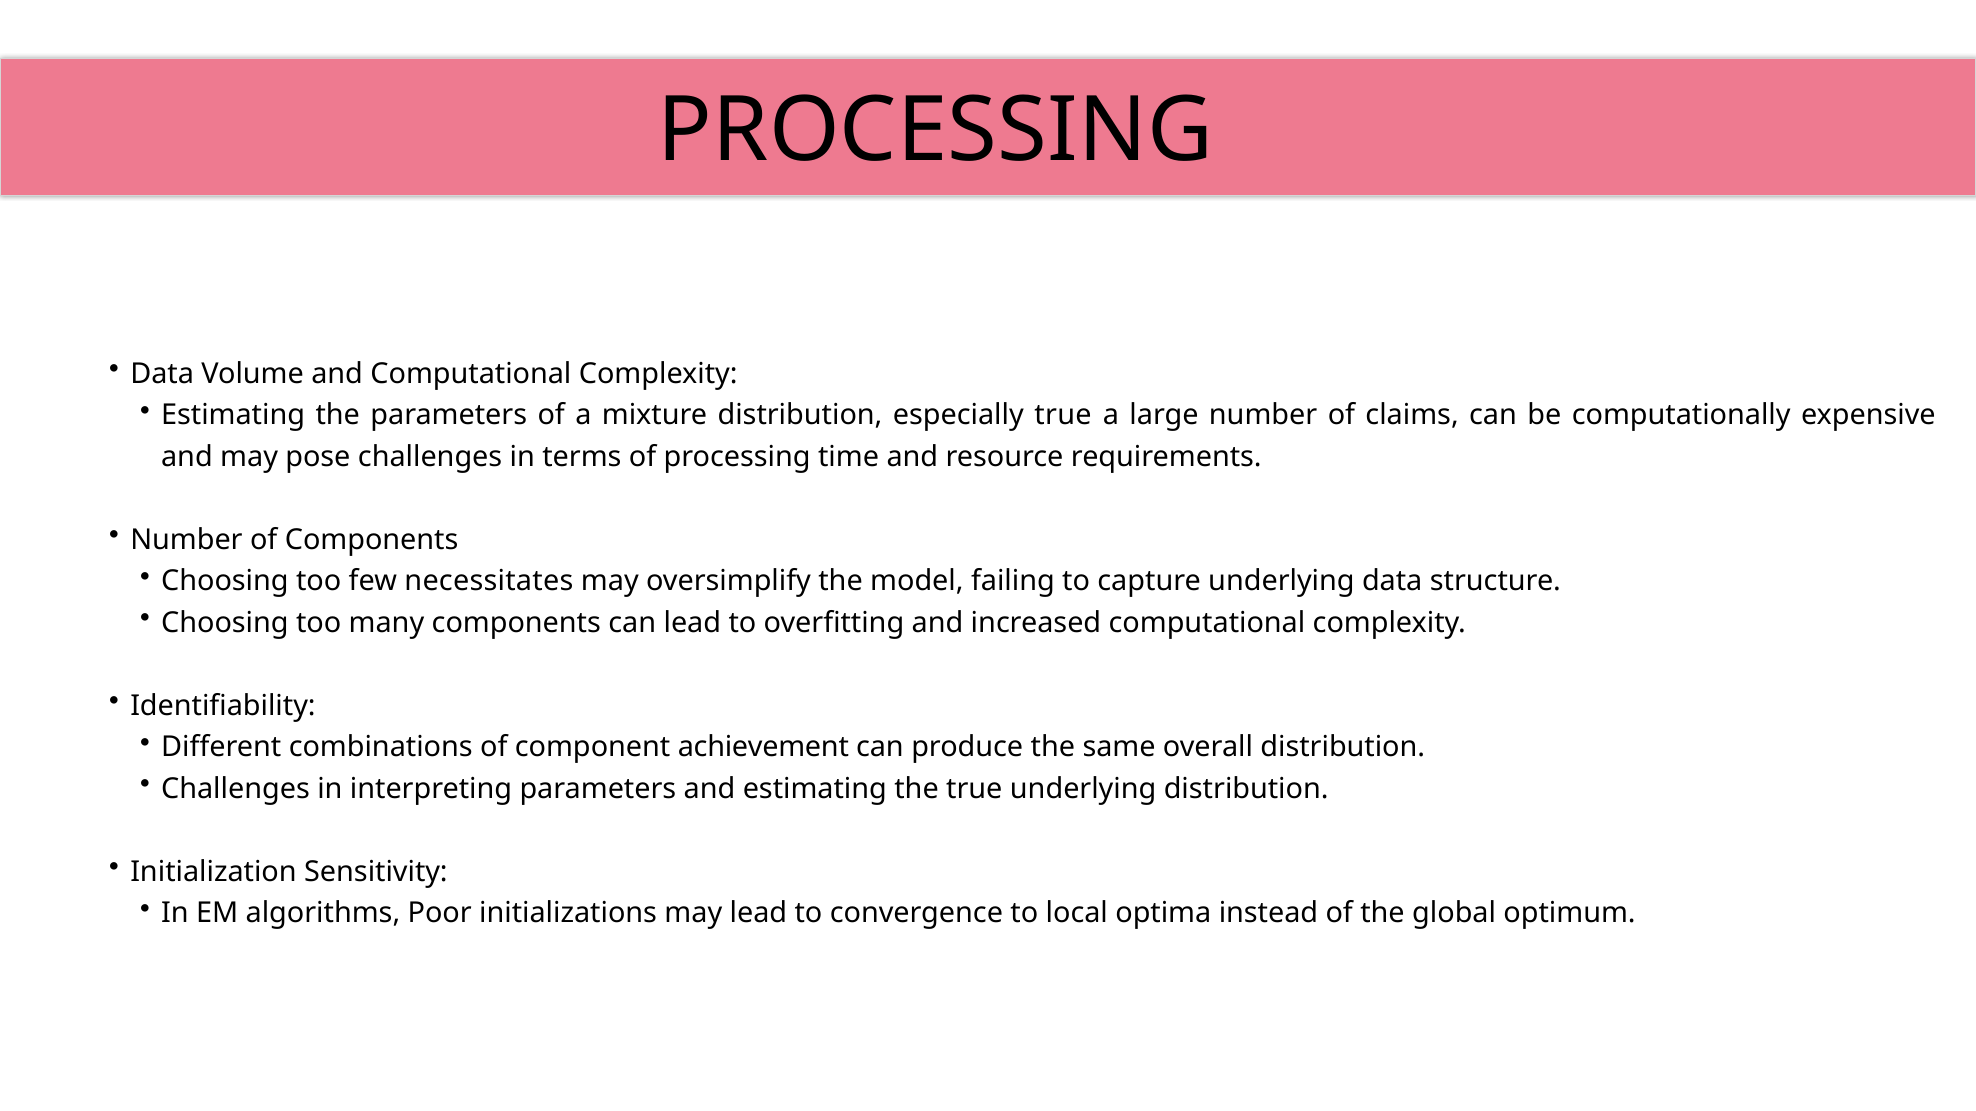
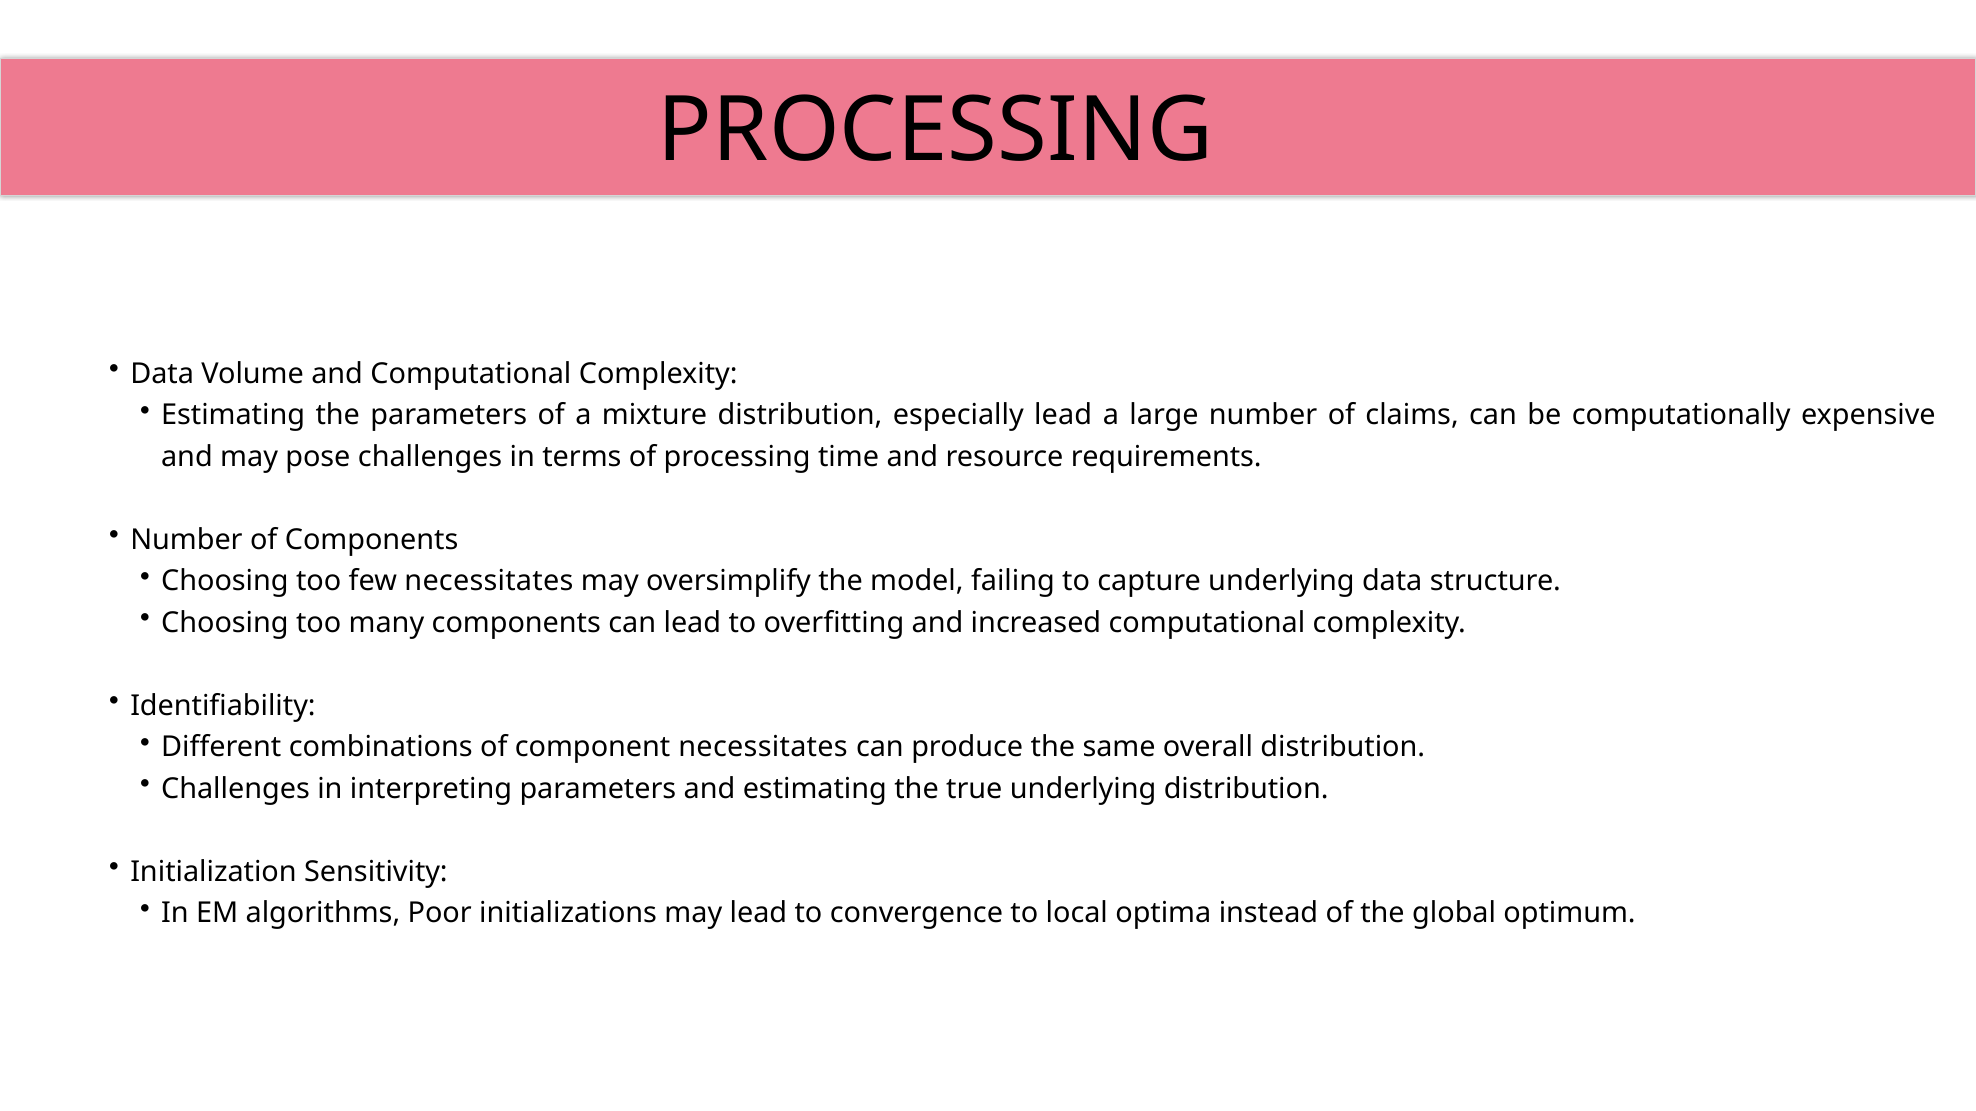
especially true: true -> lead (1063, 416)
component achievement: achievement -> necessitates (763, 748)
